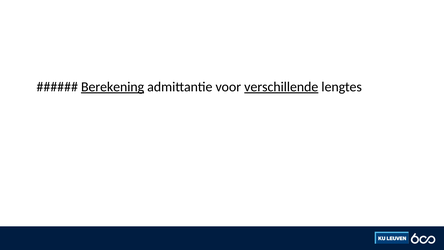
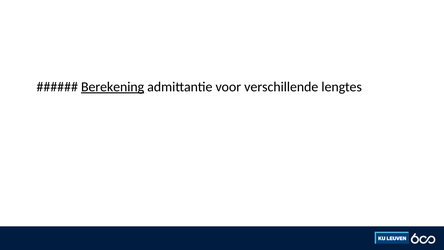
verschillende underline: present -> none (281, 87)
